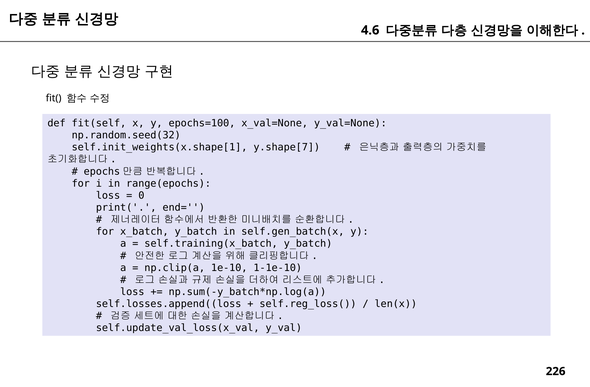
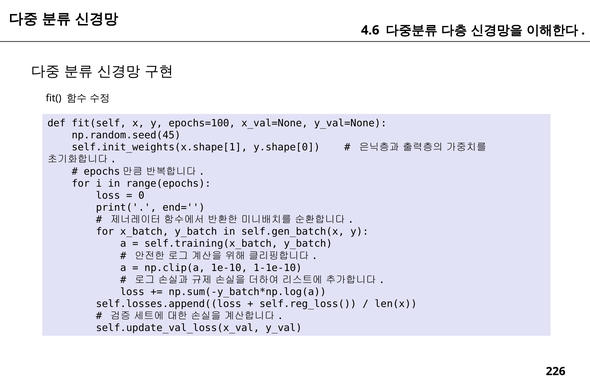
np.random.seed(32: np.random.seed(32 -> np.random.seed(45 (126, 135)
y.shape[7: y.shape[7 -> y.shape[0 (287, 147)
